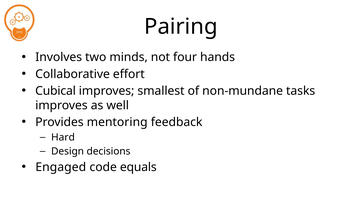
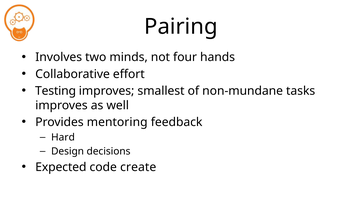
Cubical: Cubical -> Testing (56, 91)
Engaged: Engaged -> Expected (61, 168)
equals: equals -> create (138, 168)
